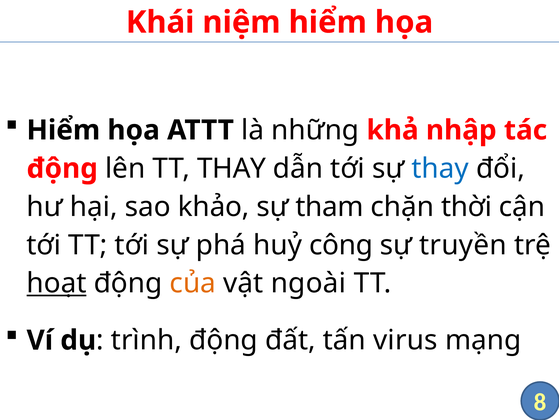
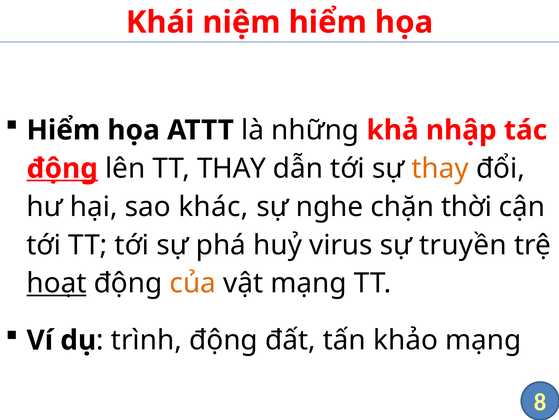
động underline: none -> present (62, 168)
thay colour: blue -> orange (440, 168)
khảo: khảo -> khác (213, 206)
tham: tham -> nghe (329, 206)
công: công -> virus (341, 245)
vật ngoài: ngoài -> mạng (309, 283)
virus: virus -> khảo (406, 340)
